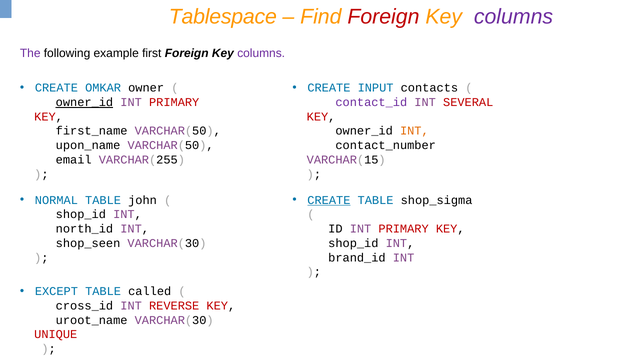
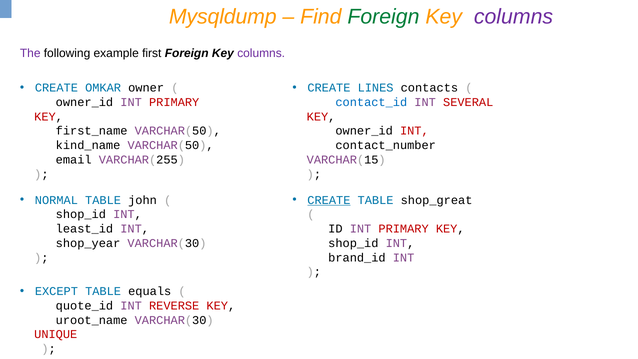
Tablespace: Tablespace -> Mysqldump (223, 17)
Foreign colour: red -> green (383, 17)
INPUT: INPUT -> LINES (376, 88)
owner_id underline: present -> none (84, 102)
contact_id colour: purple -> blue (371, 102)
INT colour: orange -> red (414, 131)
upon_name: upon_name -> kind_name (88, 145)
shop_sigma: shop_sigma -> shop_great (437, 200)
north_id: north_id -> least_id (84, 229)
shop_seen: shop_seen -> shop_year (88, 243)
called: called -> equals (150, 291)
cross_id: cross_id -> quote_id (84, 306)
